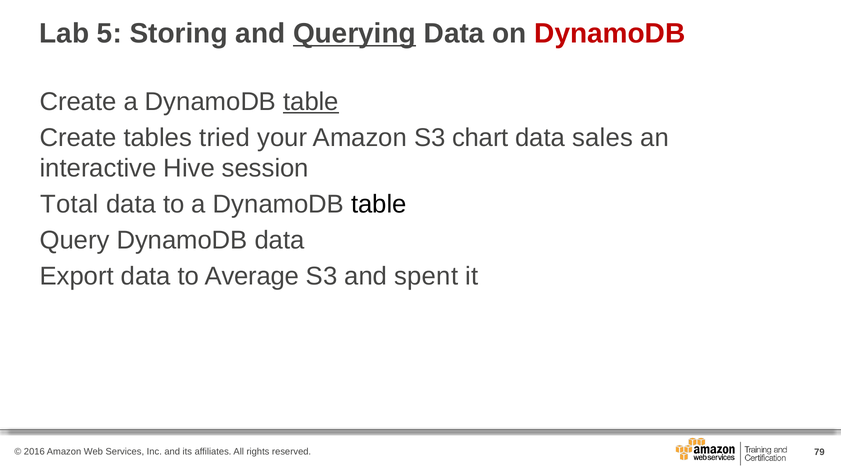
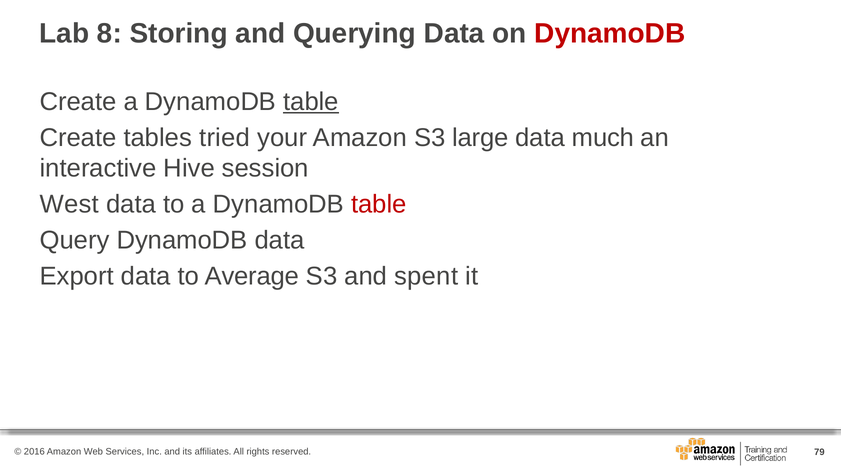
5: 5 -> 8 (109, 34)
Querying underline: present -> none (355, 34)
chart: chart -> large (480, 138)
sales: sales -> much (603, 138)
Total: Total -> West (69, 204)
table colour: black -> red (379, 204)
